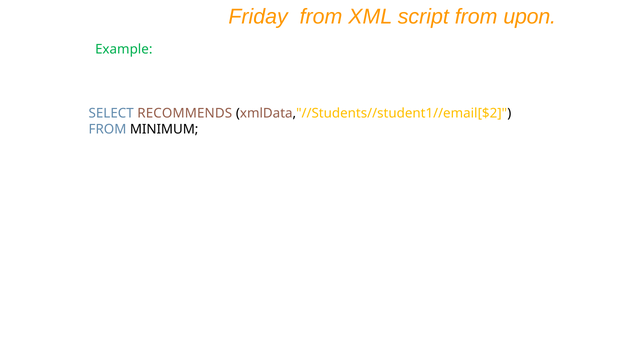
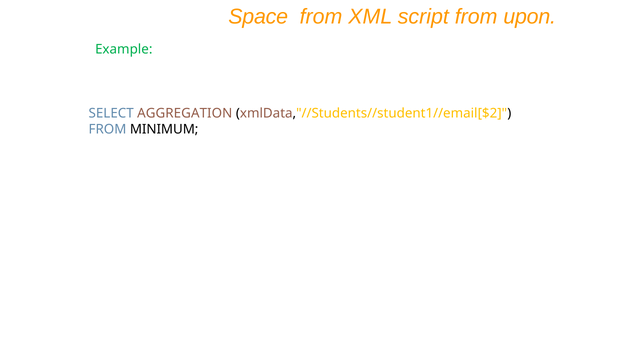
Friday: Friday -> Space (258, 17)
RECOMMENDS: RECOMMENDS -> AGGREGATION (185, 113)
